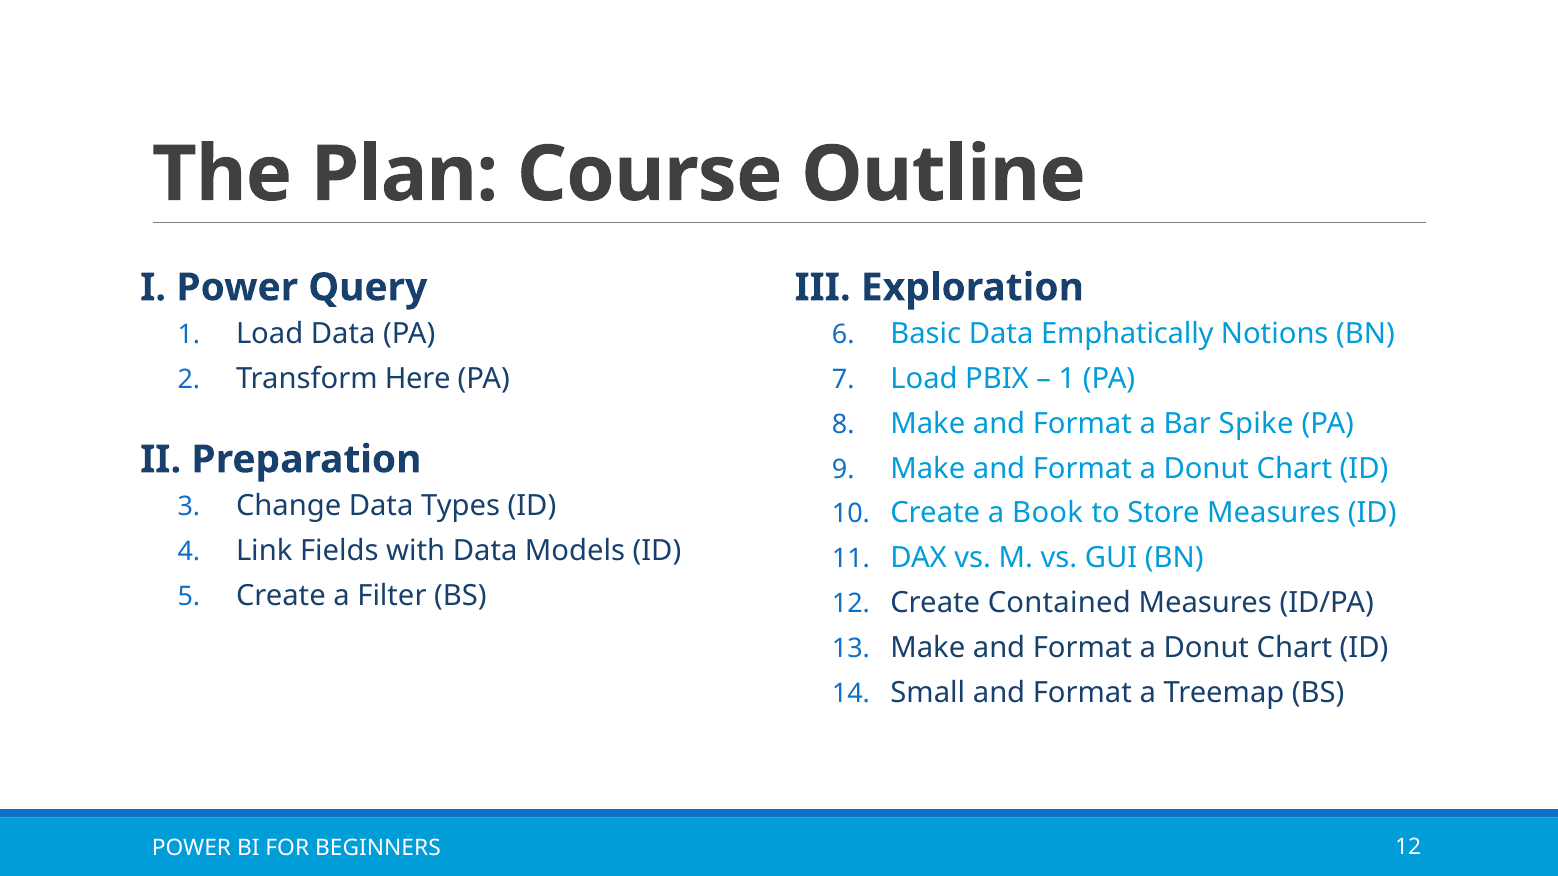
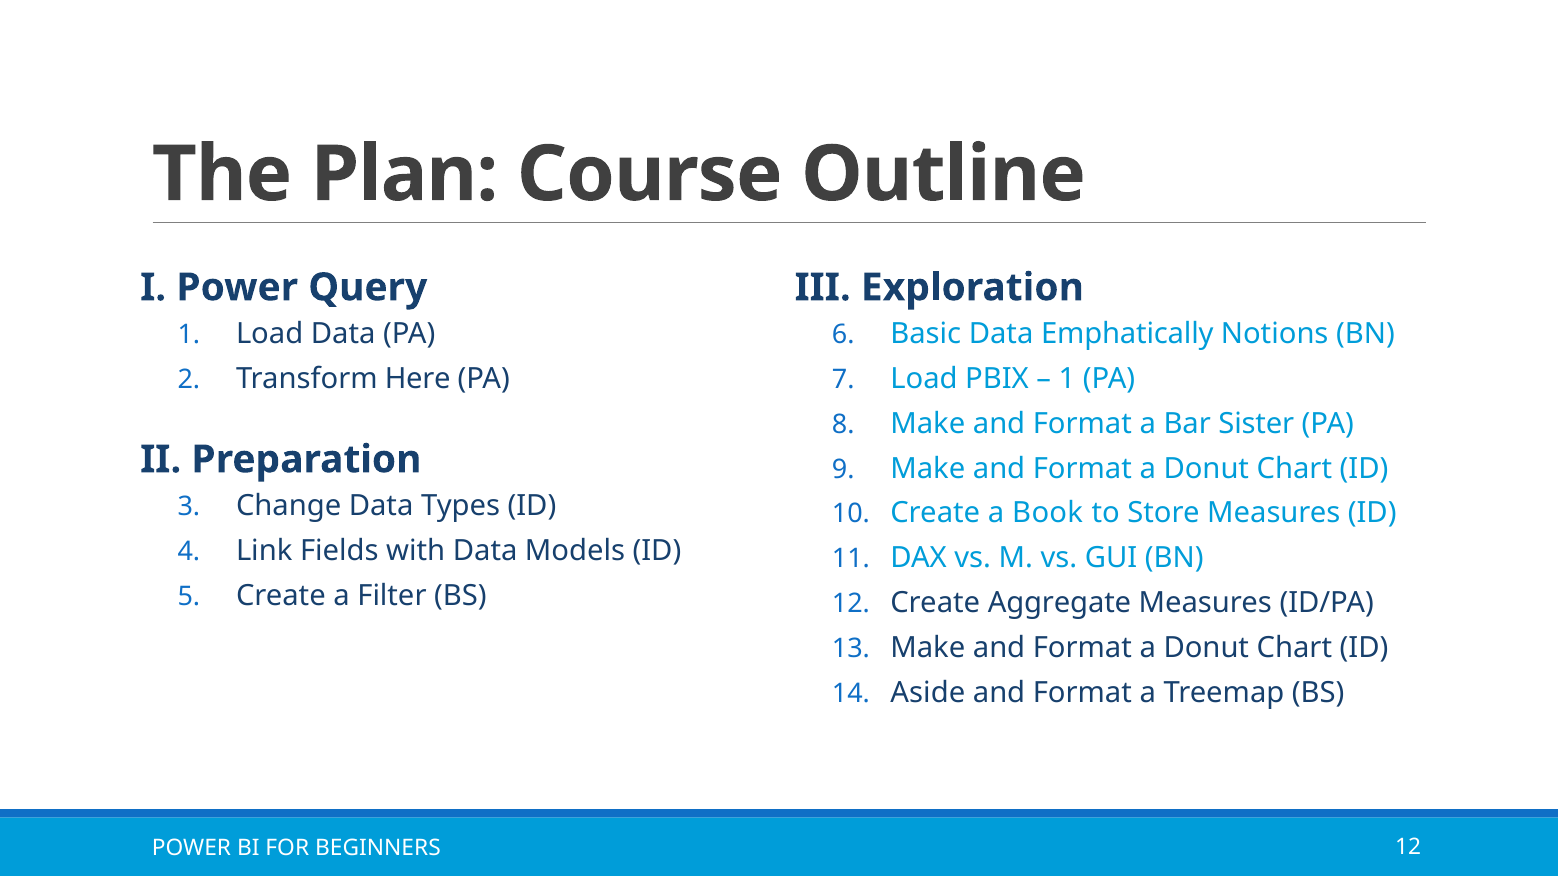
Spike: Spike -> Sister (1256, 424)
Contained: Contained -> Aggregate (1059, 603)
Small: Small -> Aside (928, 693)
